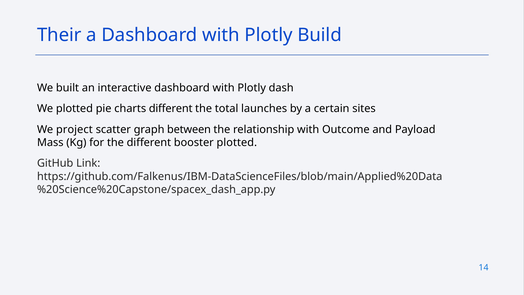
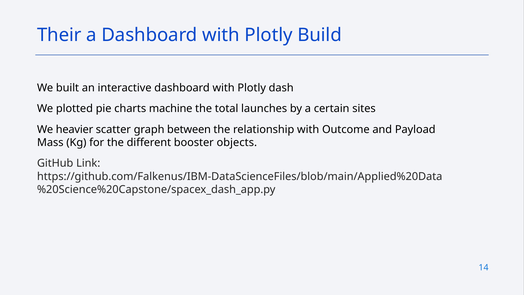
charts different: different -> machine (171, 109)
project: project -> heavier (74, 129)
booster plotted: plotted -> objects (237, 142)
